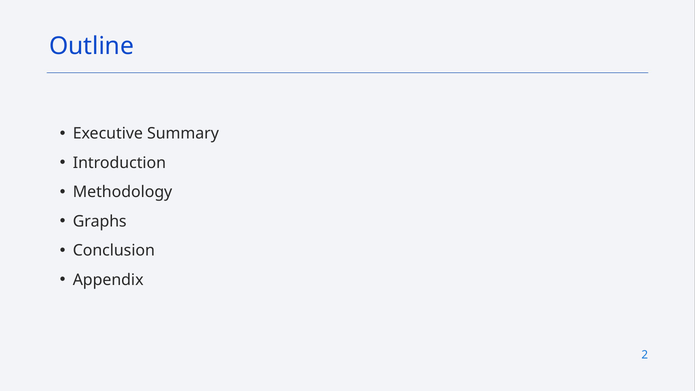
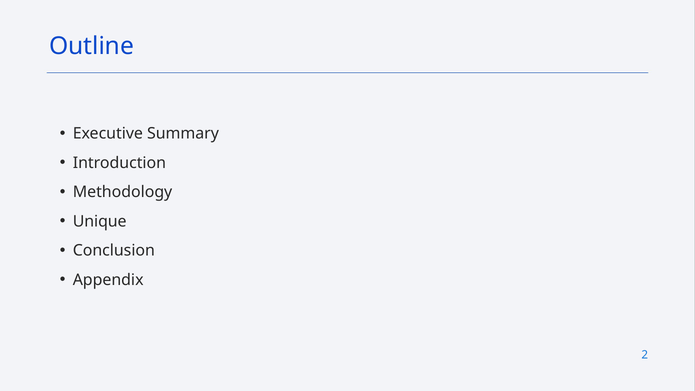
Graphs: Graphs -> Unique (100, 221)
